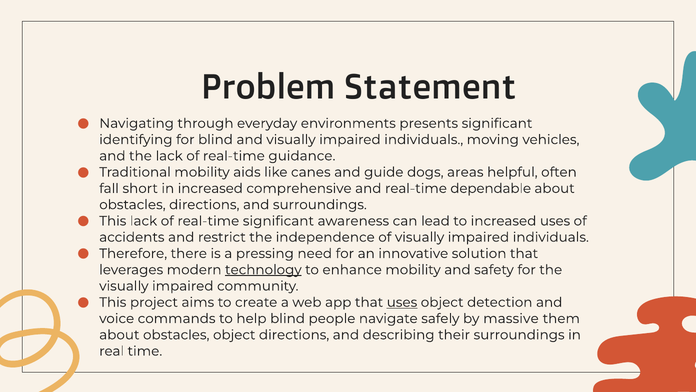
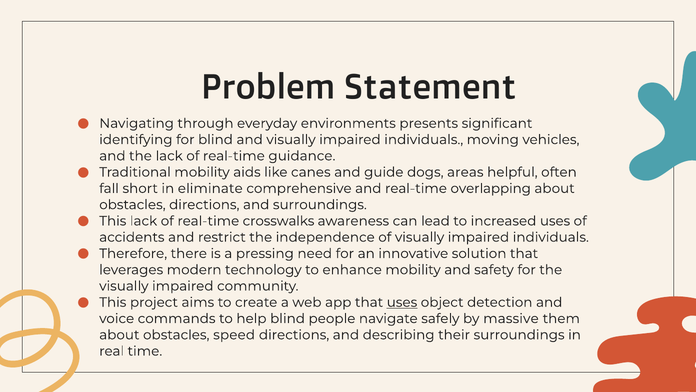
in increased: increased -> eliminate (210, 188)
dependable: dependable -> overlapping (491, 188)
real-time significant: significant -> crosswalks (279, 221)
technology underline: present -> none (263, 269)
obstacles object: object -> speed (234, 334)
